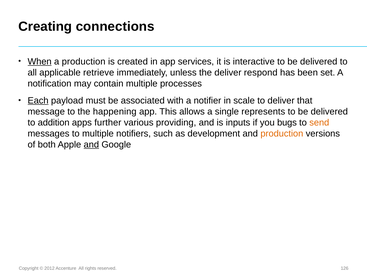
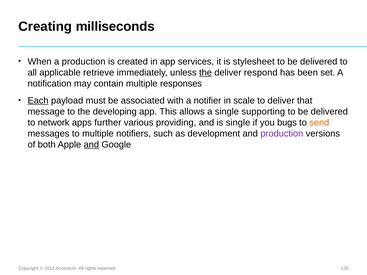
connections: connections -> milliseconds (115, 27)
When underline: present -> none (40, 62)
interactive: interactive -> stylesheet (254, 62)
the underline: none -> present (205, 73)
processes: processes -> responses (181, 84)
happening: happening -> developing (115, 112)
represents: represents -> supporting (263, 112)
addition: addition -> network (54, 123)
is inputs: inputs -> single (238, 123)
production colour: orange -> purple (282, 134)
